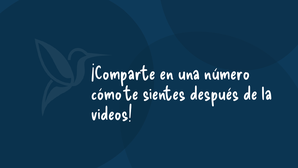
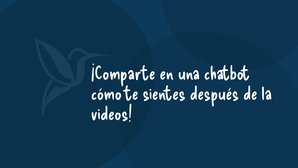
número: número -> chatbot (227, 73)
